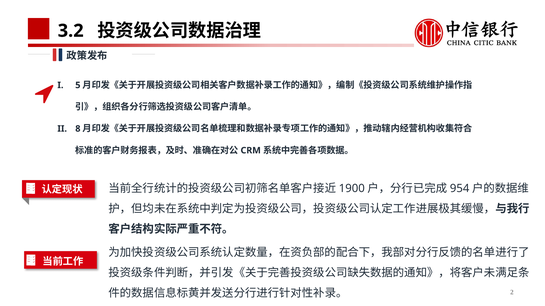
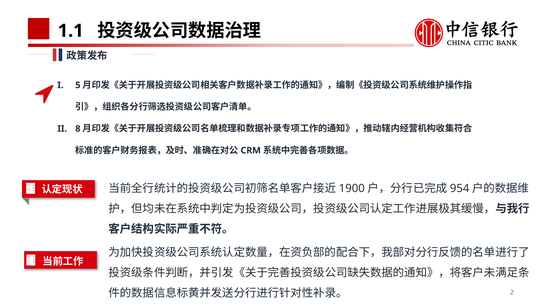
3.2: 3.2 -> 1.1 (71, 31)
